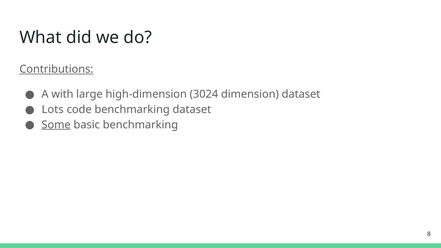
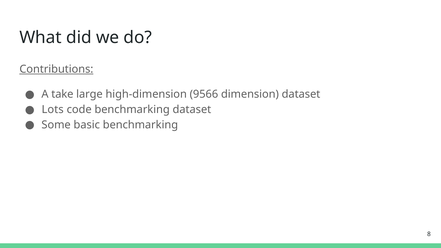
with: with -> take (62, 94)
3024: 3024 -> 9566 (204, 94)
Some underline: present -> none (56, 125)
